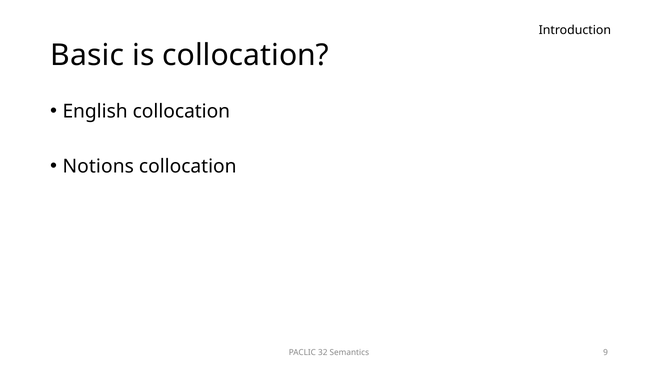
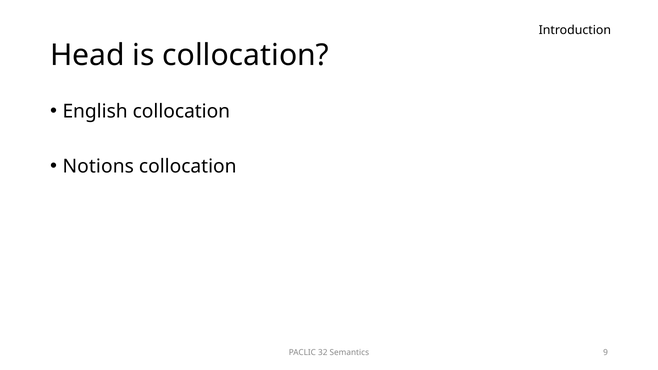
Basic: Basic -> Head (87, 55)
